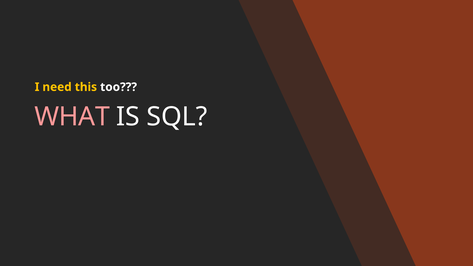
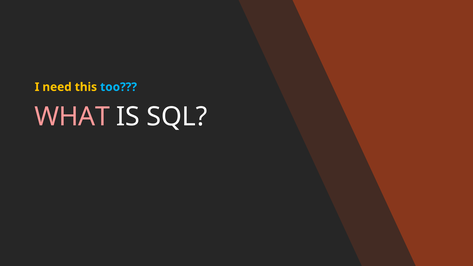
too colour: white -> light blue (119, 87)
